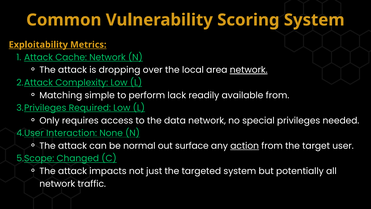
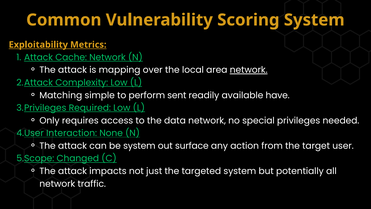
dropping: dropping -> mapping (120, 70)
lack: lack -> sent (177, 95)
available from: from -> have (278, 95)
be normal: normal -> system (139, 146)
action underline: present -> none (245, 146)
